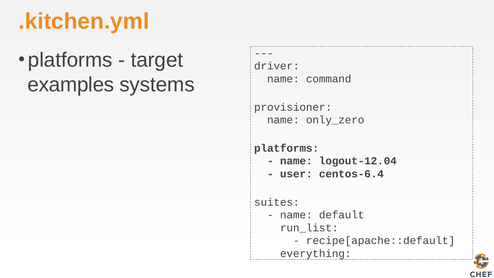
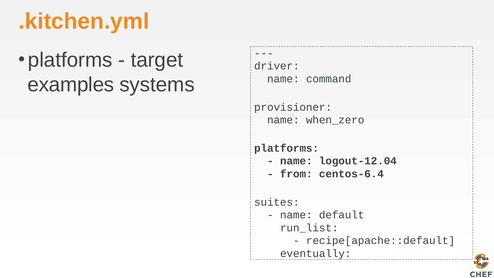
only_zero: only_zero -> when_zero (335, 120)
user: user -> from (296, 174)
everything: everything -> eventually (316, 253)
